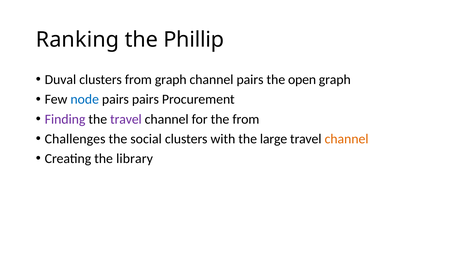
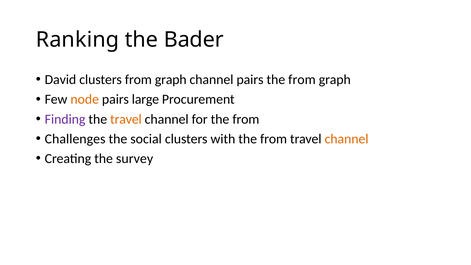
Phillip: Phillip -> Bader (194, 40)
Duval: Duval -> David (60, 80)
open: open -> from (302, 80)
node colour: blue -> orange (85, 99)
pairs pairs: pairs -> large (145, 99)
travel colour: purple -> orange (126, 119)
with the large: large -> from (274, 139)
library: library -> survey (135, 159)
